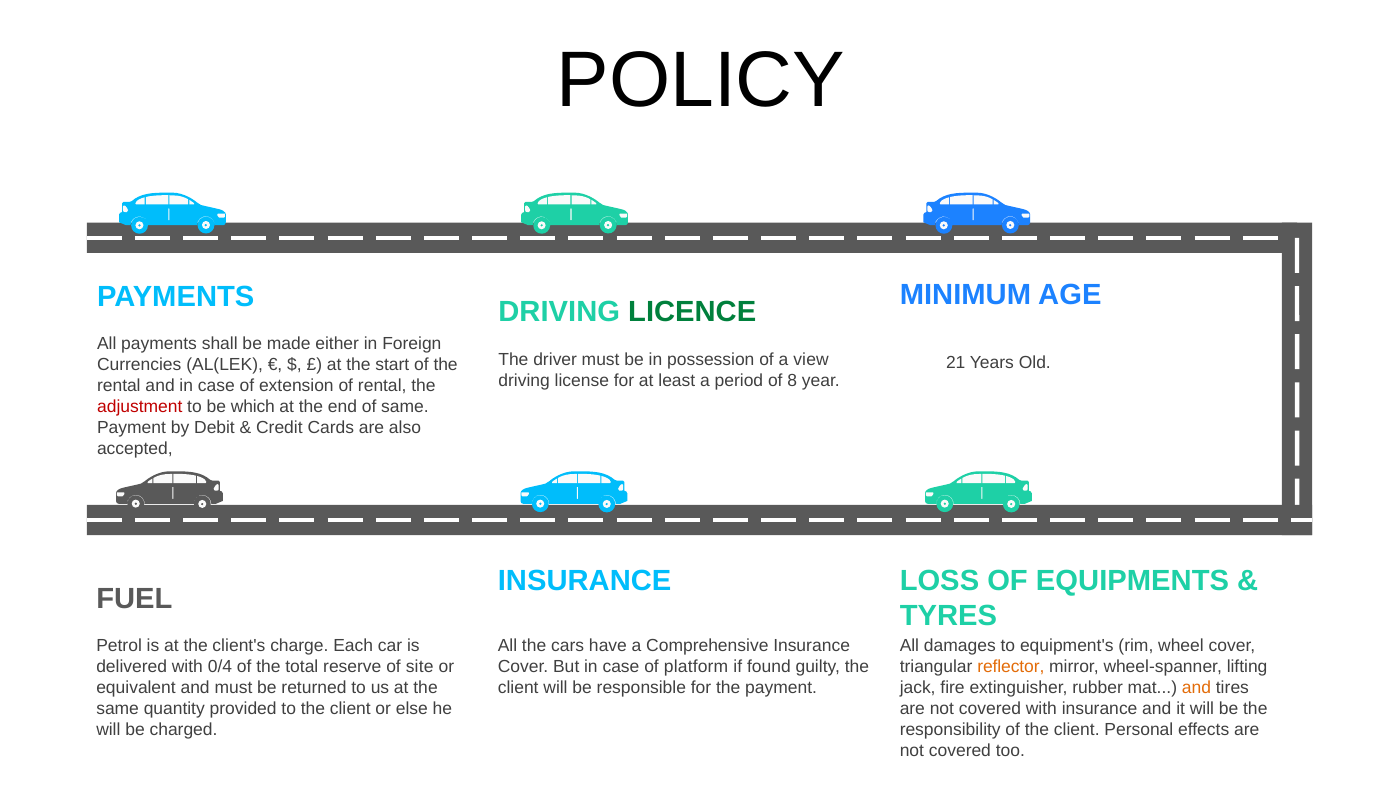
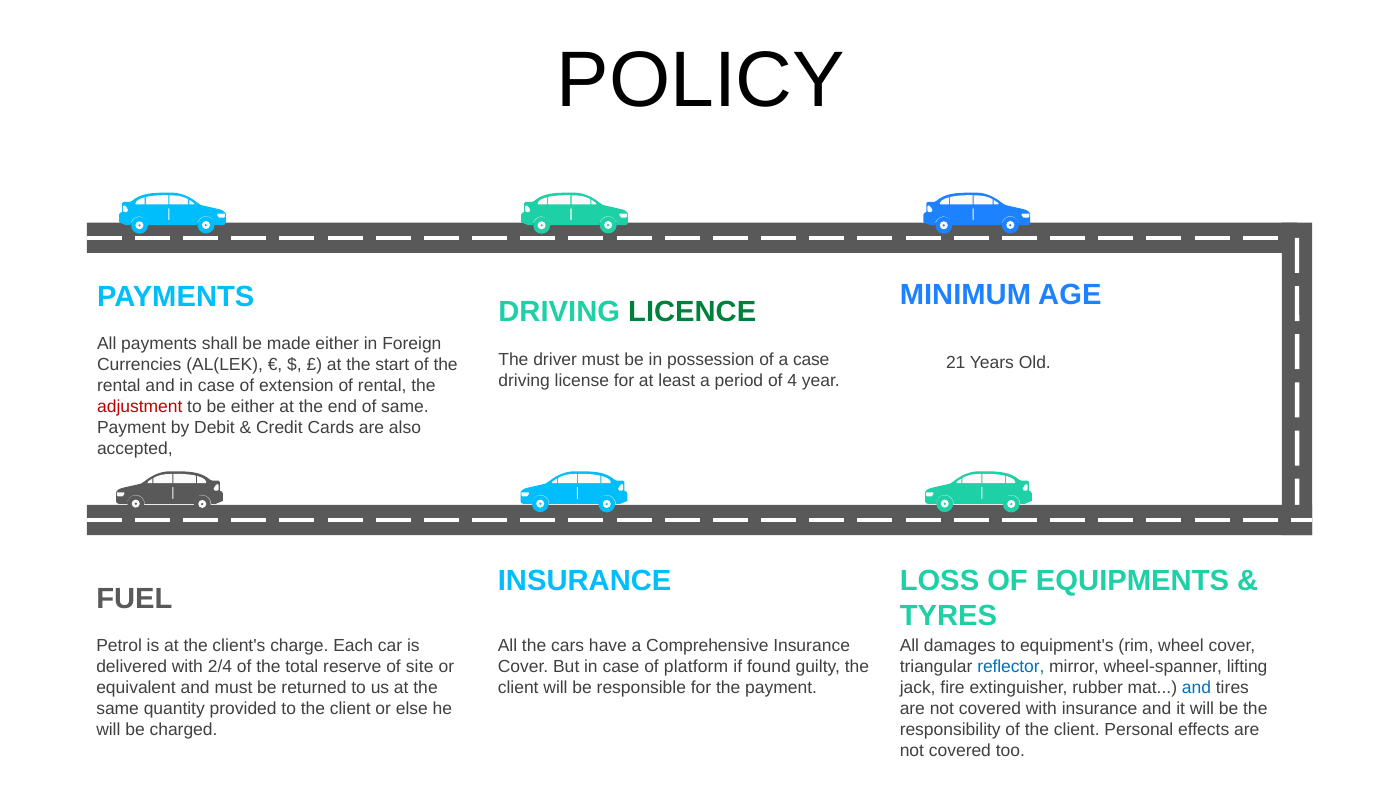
a view: view -> case (811, 359)
8: 8 -> 4 (792, 380)
be which: which -> either (253, 407)
0/4: 0/4 -> 2/4 (220, 667)
reflector colour: orange -> blue (1011, 667)
and colour: orange -> blue (1197, 688)
